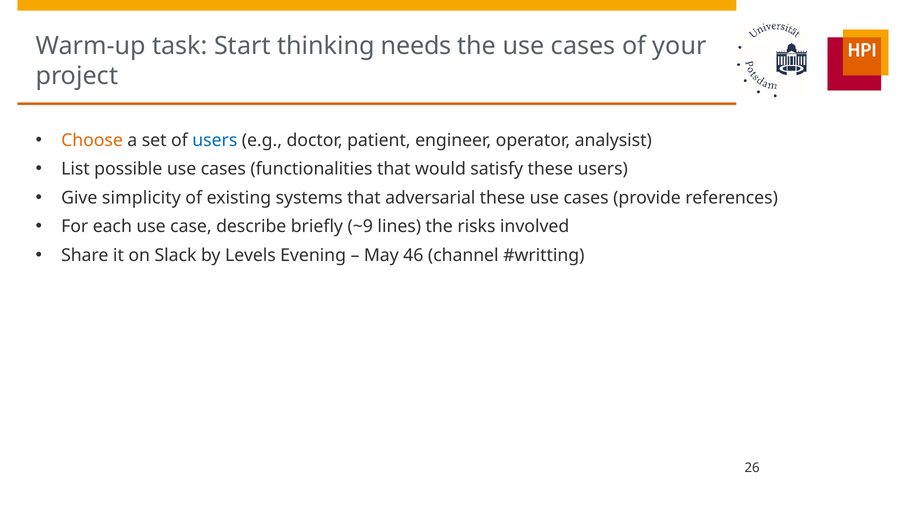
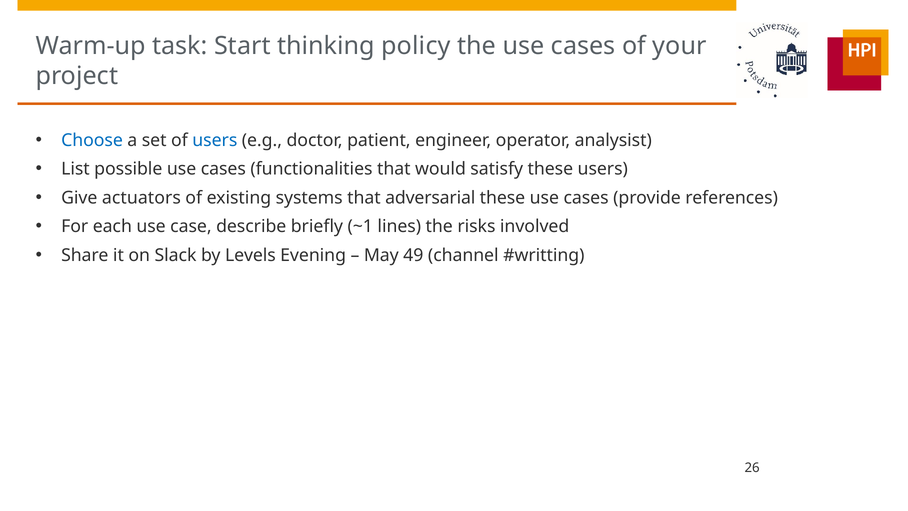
needs: needs -> policy (416, 46)
Choose colour: orange -> blue (92, 140)
simplicity: simplicity -> actuators (141, 198)
~9: ~9 -> ~1 (360, 227)
46: 46 -> 49 (413, 255)
